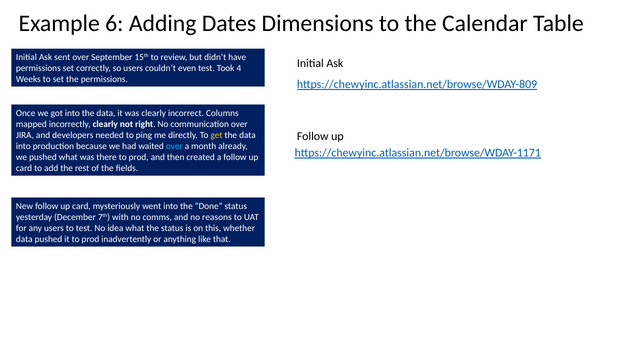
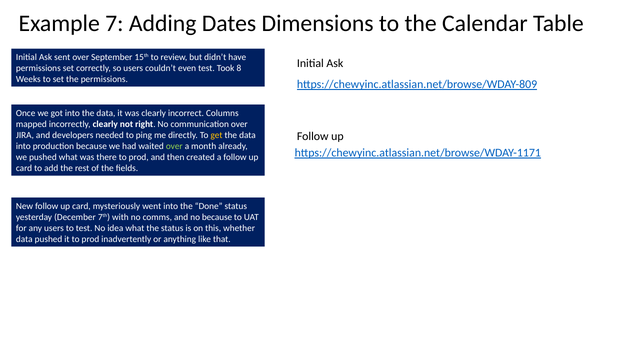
6: 6 -> 7 (114, 23)
4: 4 -> 8 (239, 68)
over colour: light blue -> light green (174, 146)
no reasons: reasons -> because (217, 217)
